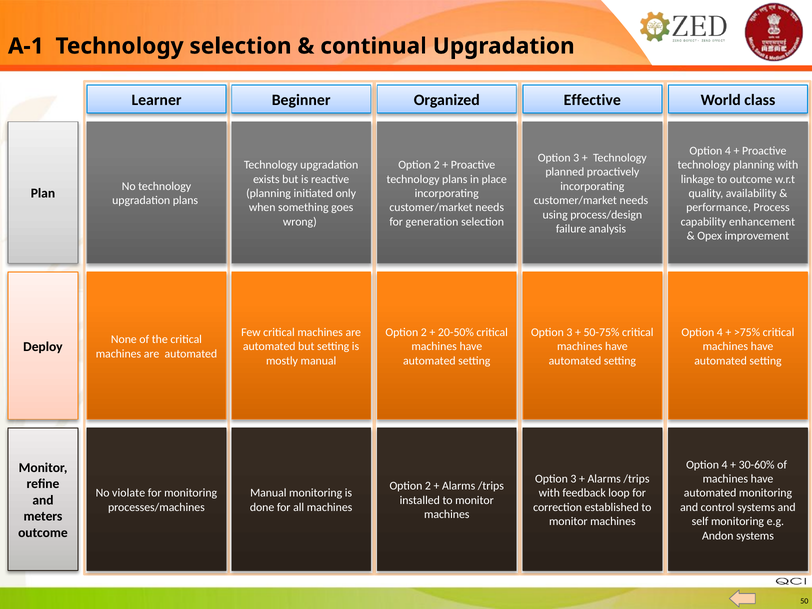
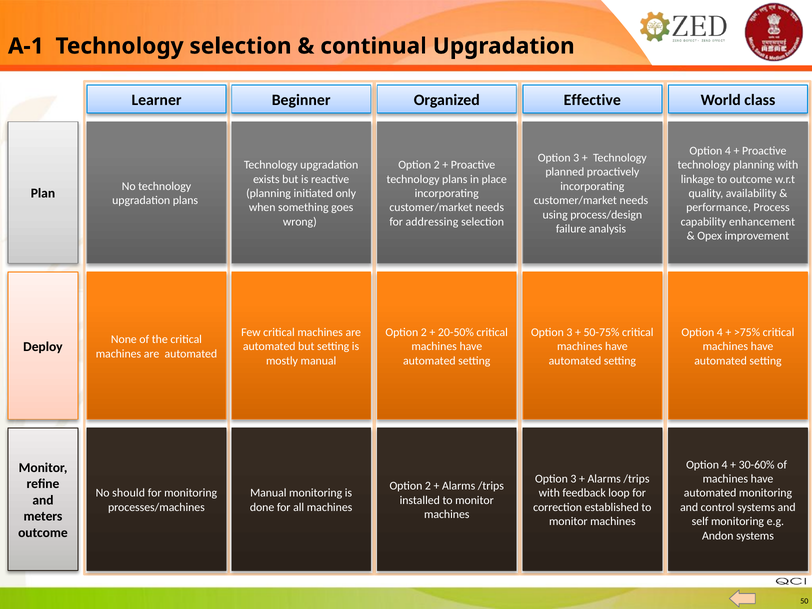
generation: generation -> addressing (432, 222)
violate: violate -> should (129, 493)
